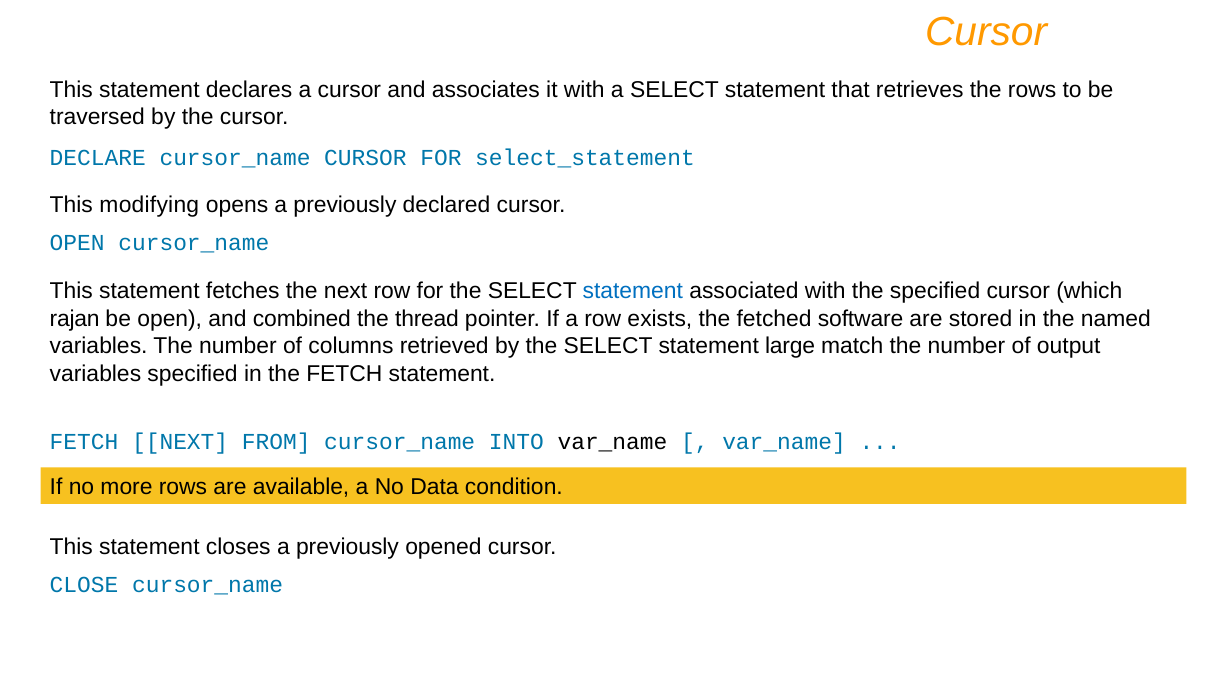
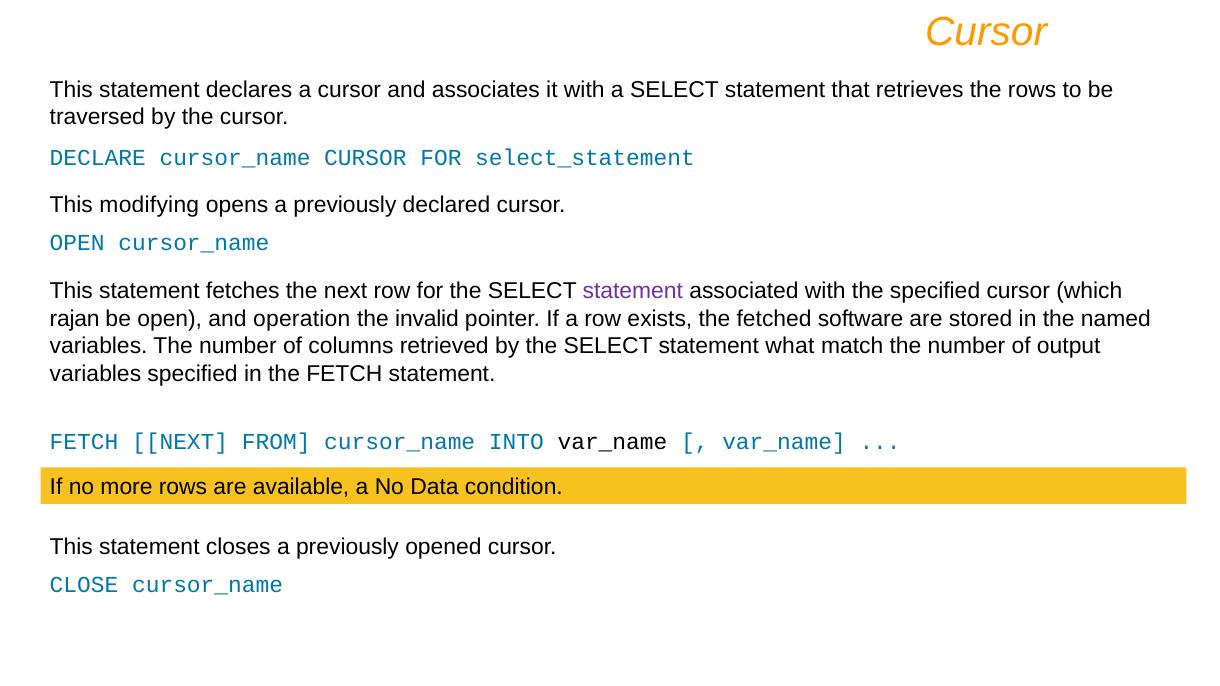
statement colour: blue -> purple (633, 291)
combined: combined -> operation (302, 319)
thread: thread -> invalid (427, 319)
large: large -> what (790, 346)
